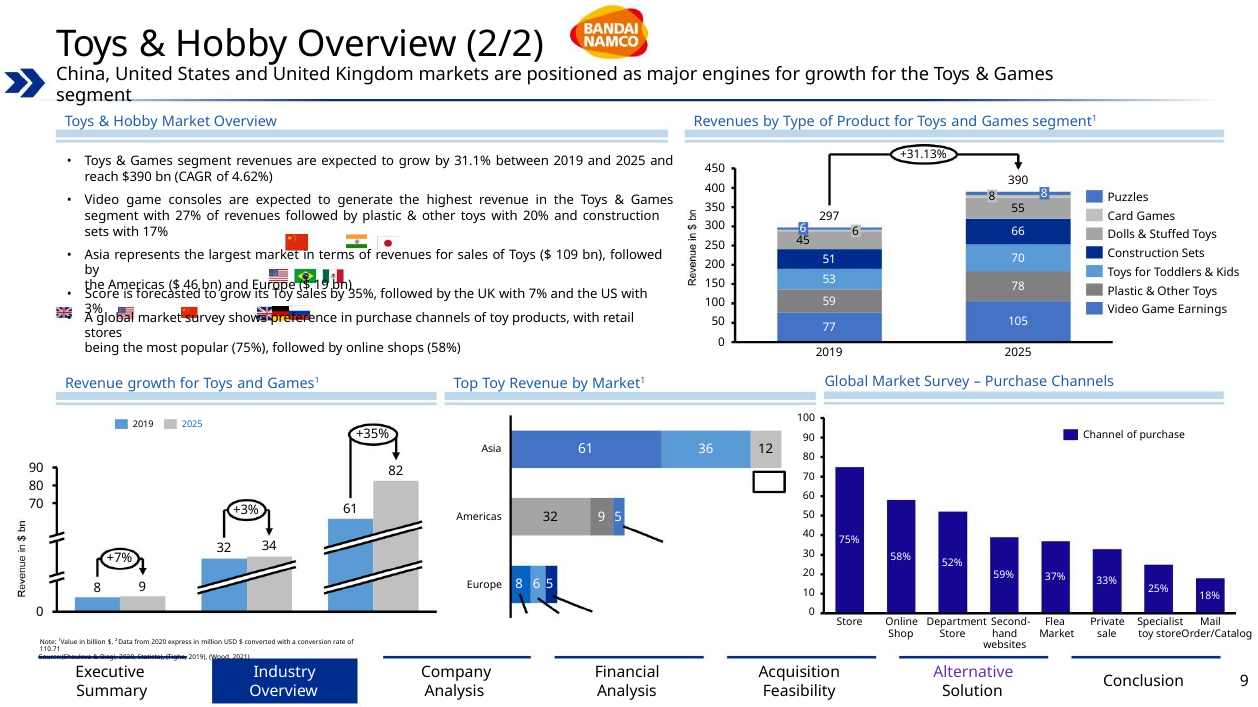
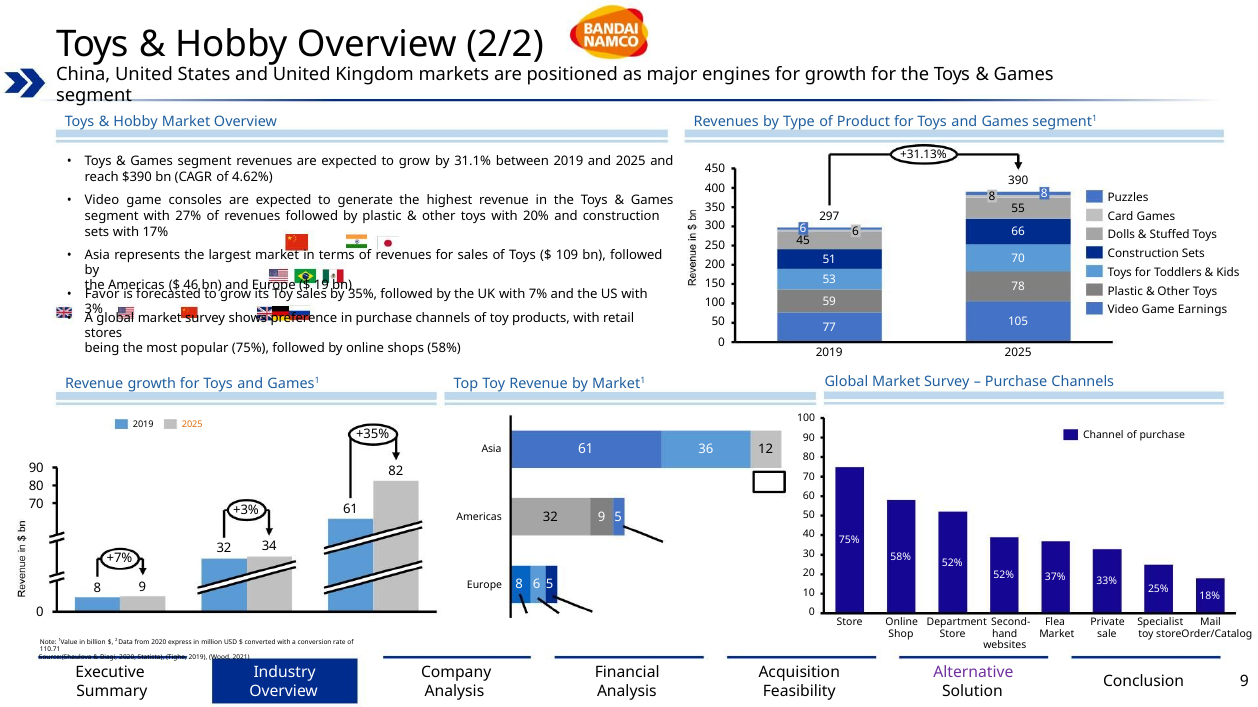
Score: Score -> Favor (102, 295)
2025 colour: blue -> orange (192, 425)
59%: 59% -> 52% (1004, 576)
